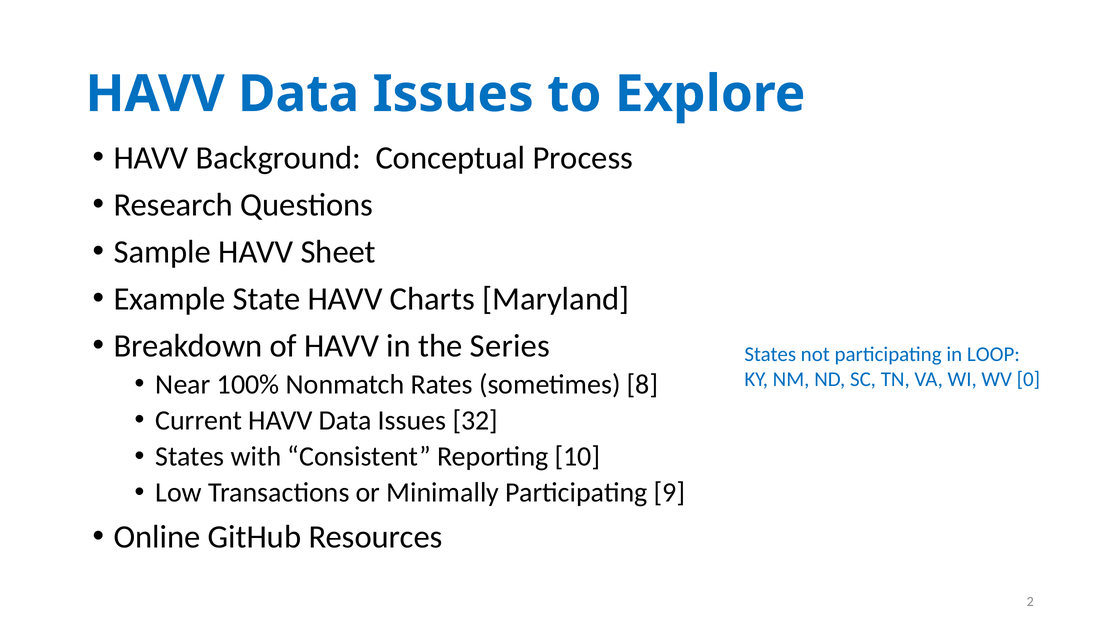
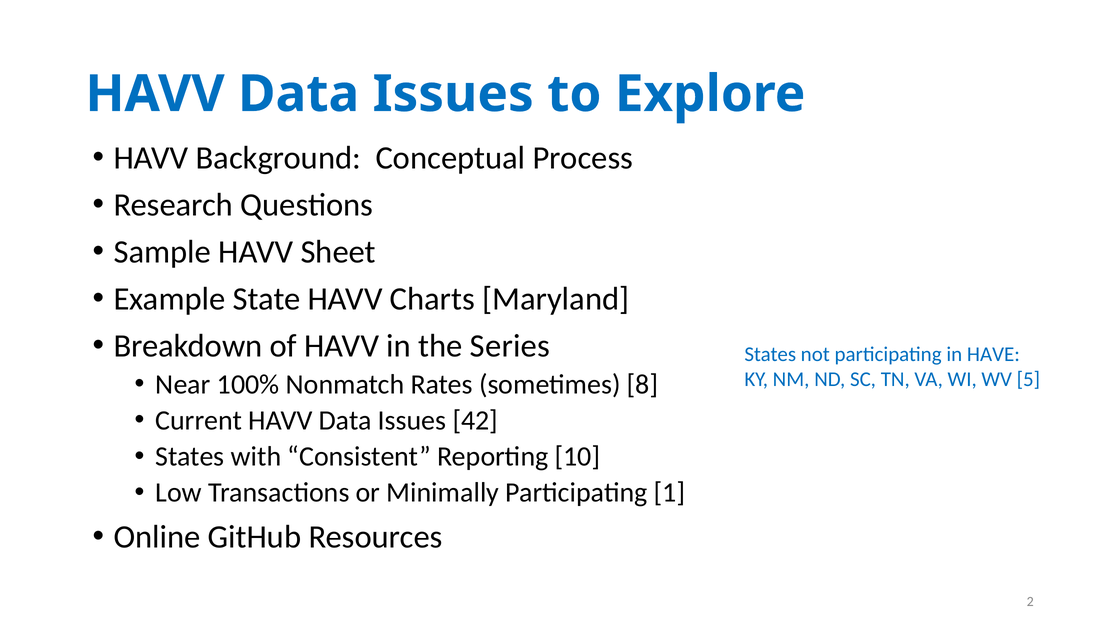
LOOP: LOOP -> HAVE (993, 354)
0: 0 -> 5 (1028, 379)
32: 32 -> 42 (475, 420)
9: 9 -> 1 (669, 492)
